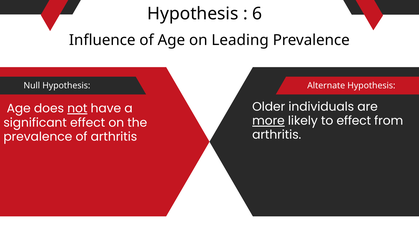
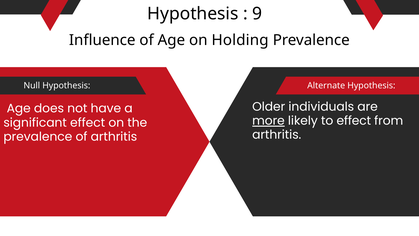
6: 6 -> 9 (257, 14)
Leading: Leading -> Holding (240, 40)
not underline: present -> none (77, 108)
